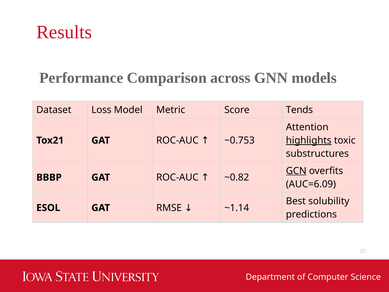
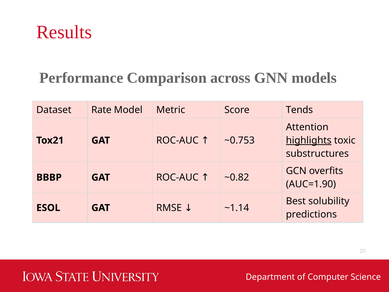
Loss: Loss -> Rate (101, 110)
GCN underline: present -> none (296, 171)
AUC=6.09: AUC=6.09 -> AUC=1.90 (311, 184)
